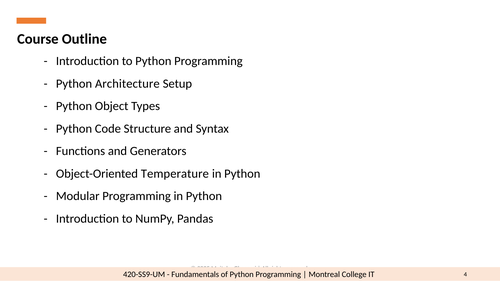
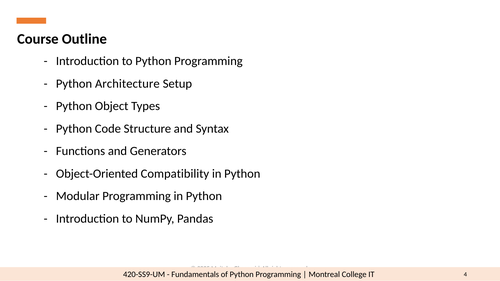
Temperature: Temperature -> Compatibility (175, 174)
